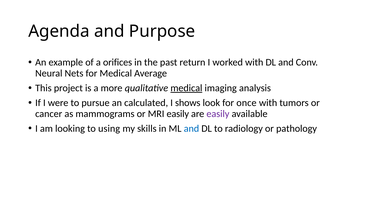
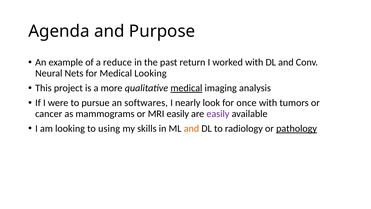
orifices: orifices -> reduce (117, 62)
Medical Average: Average -> Looking (150, 73)
calculated: calculated -> softwares (146, 103)
shows: shows -> nearly (188, 103)
and colour: blue -> orange (191, 128)
pathology underline: none -> present (297, 128)
